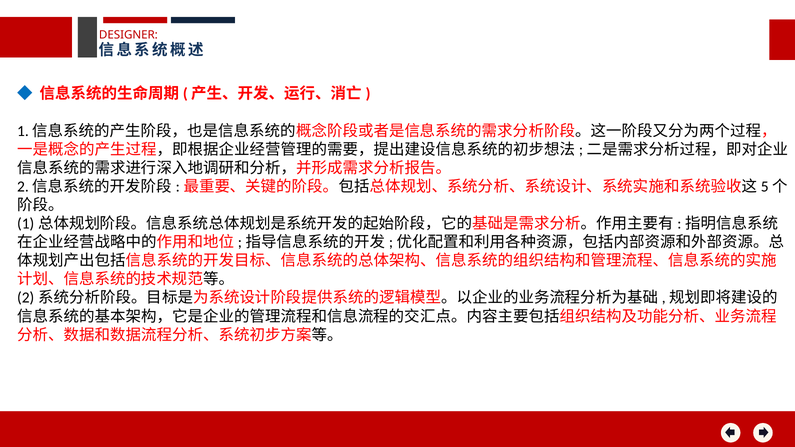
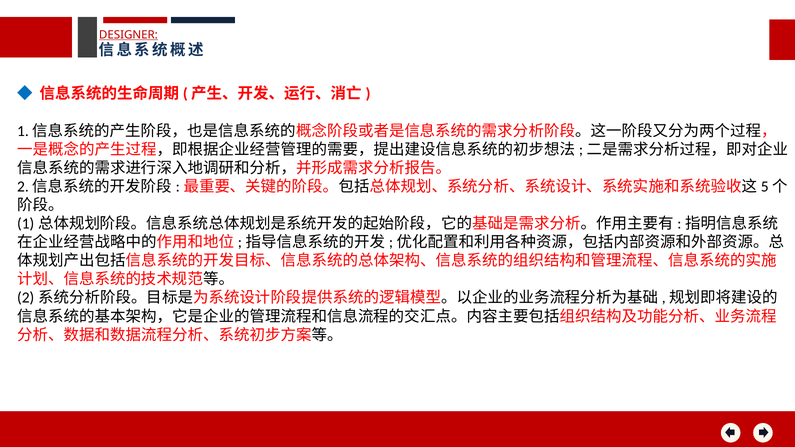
DESIGNER underline: none -> present (128, 35)
